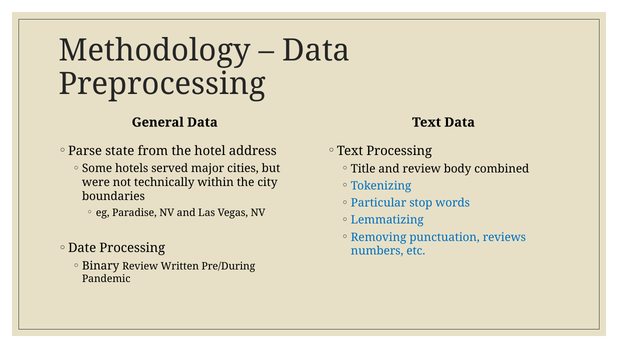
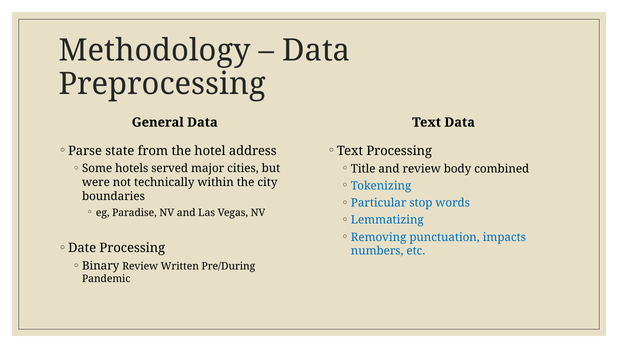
reviews: reviews -> impacts (504, 237)
